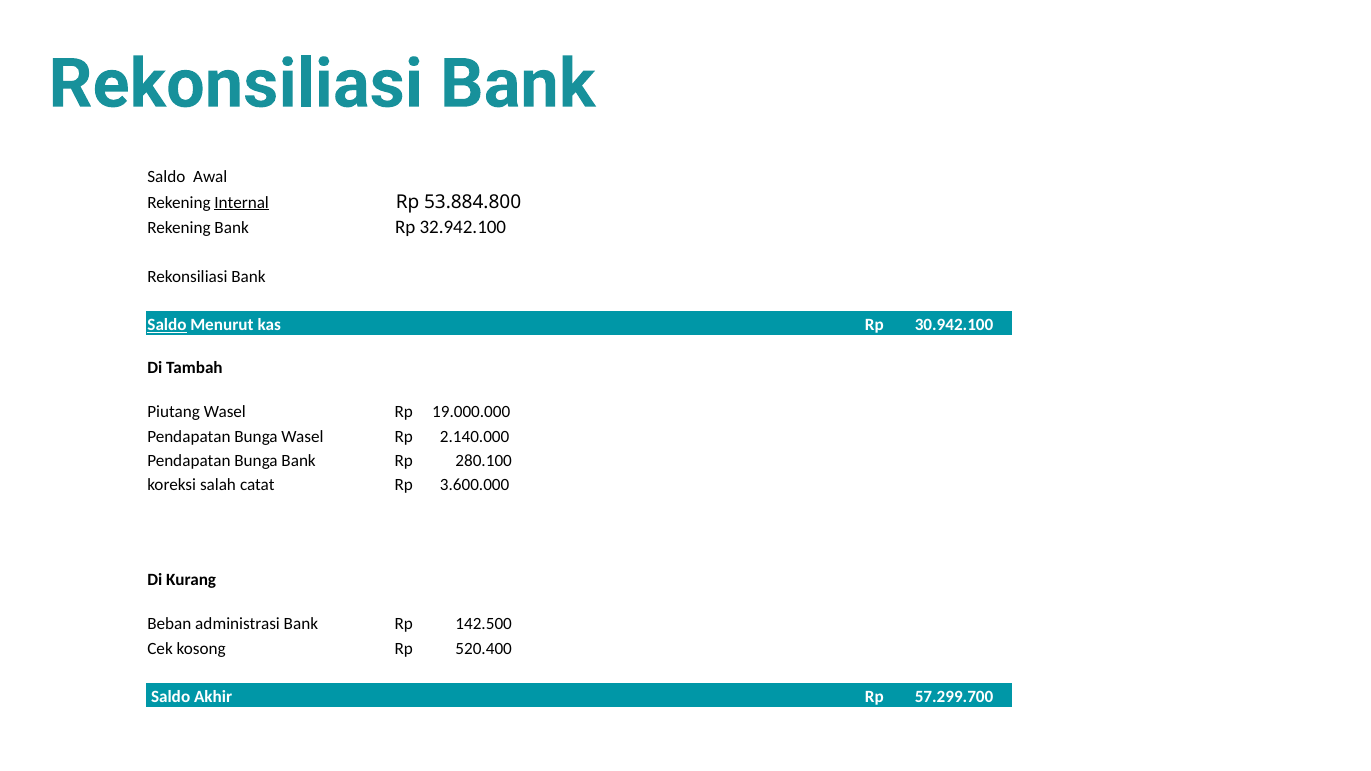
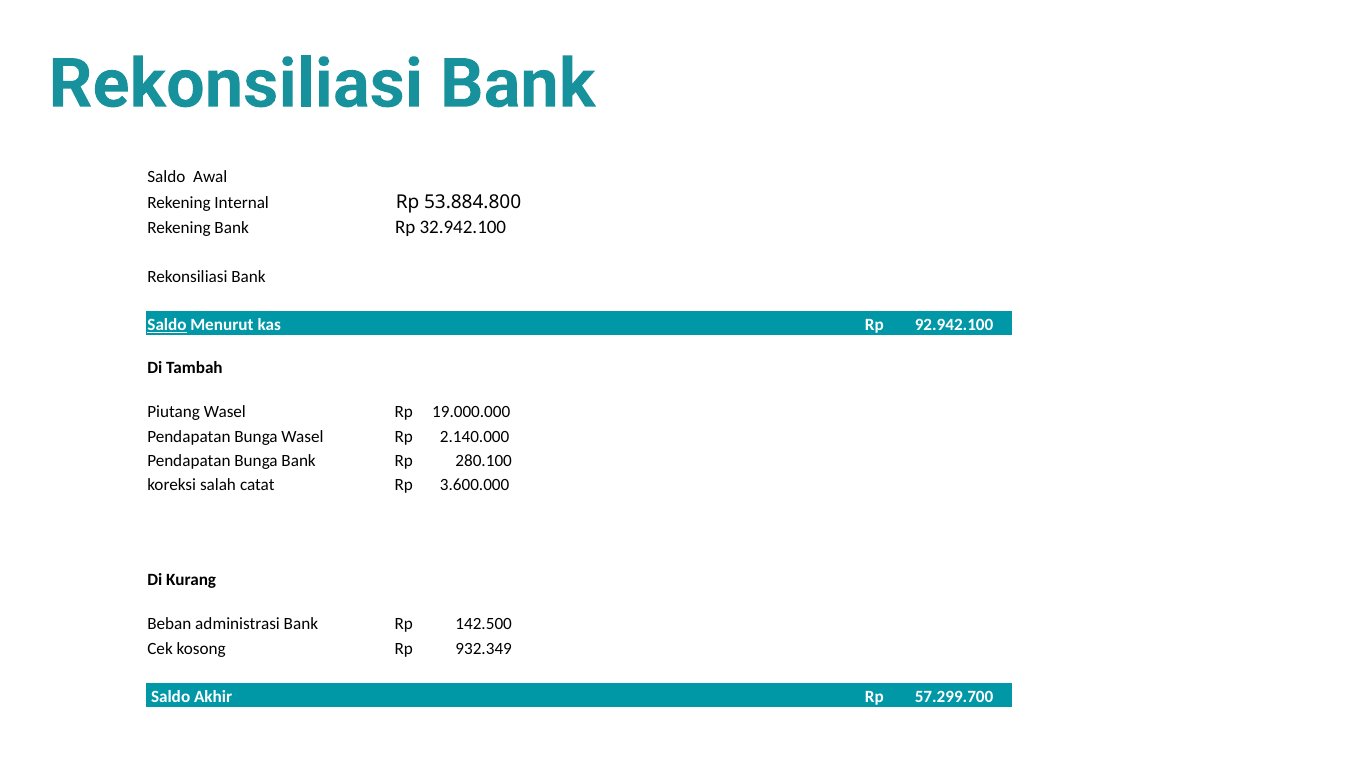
Internal underline: present -> none (242, 203)
30.942.100: 30.942.100 -> 92.942.100 (954, 325)
520.400: 520.400 -> 932.349 (484, 649)
